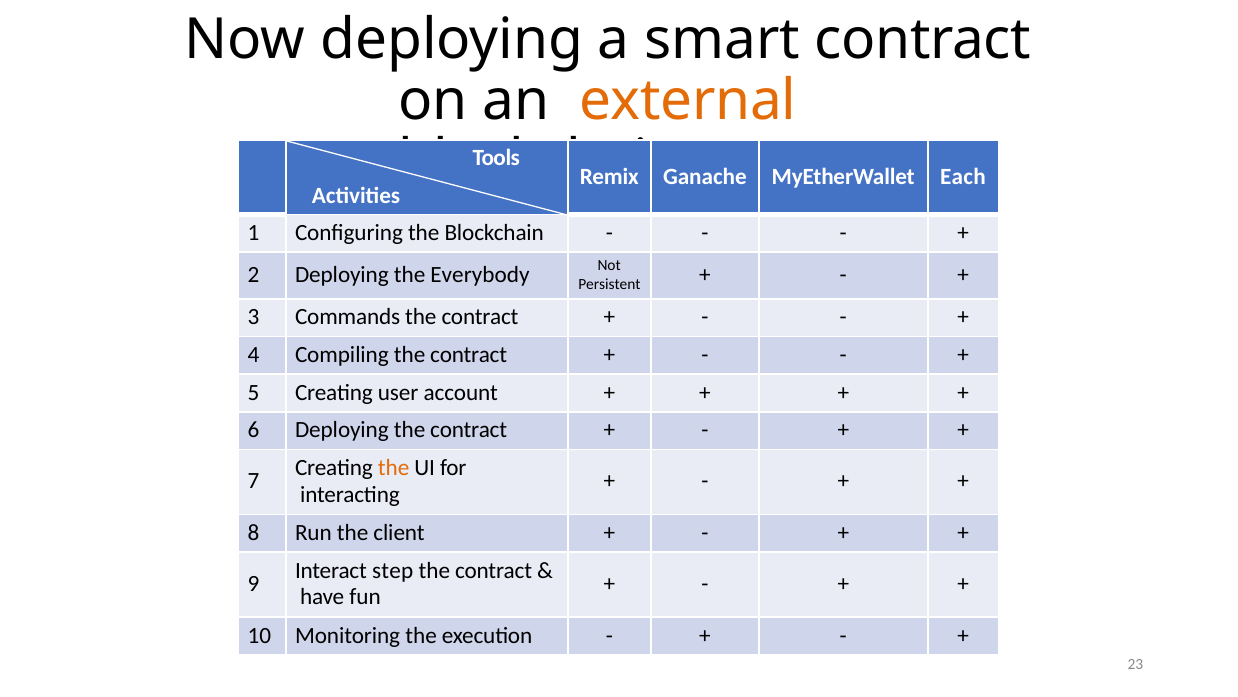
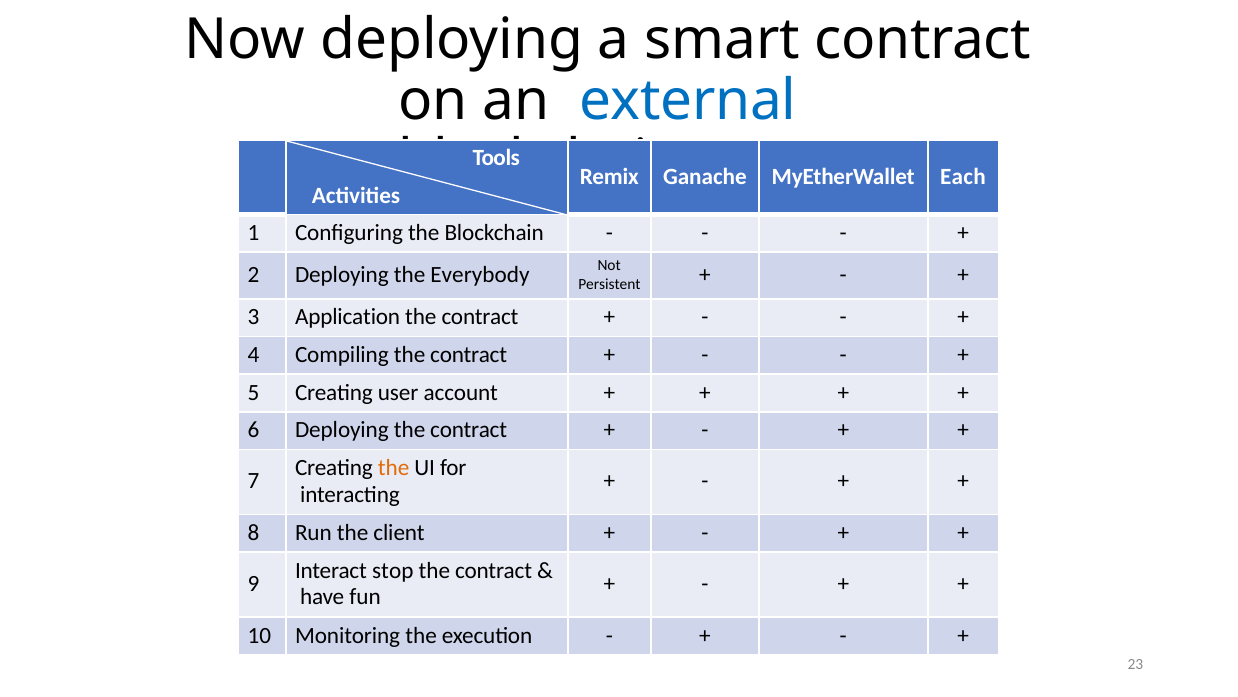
external colour: orange -> blue (688, 100)
Commands: Commands -> Application (348, 316)
step: step -> stop (393, 570)
